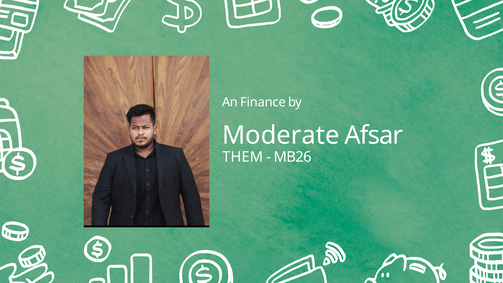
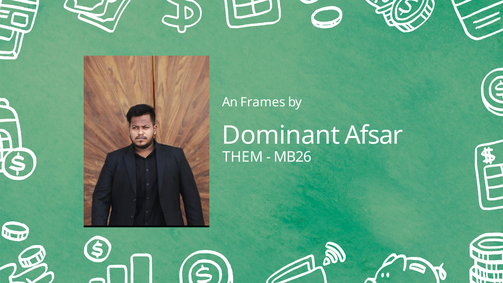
Finance: Finance -> Frames (263, 102)
Moderate: Moderate -> Dominant (281, 135)
